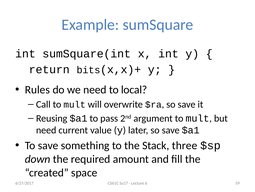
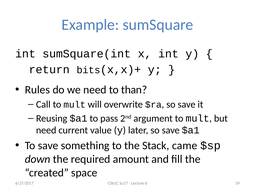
local: local -> than (134, 89)
three: three -> came (185, 145)
